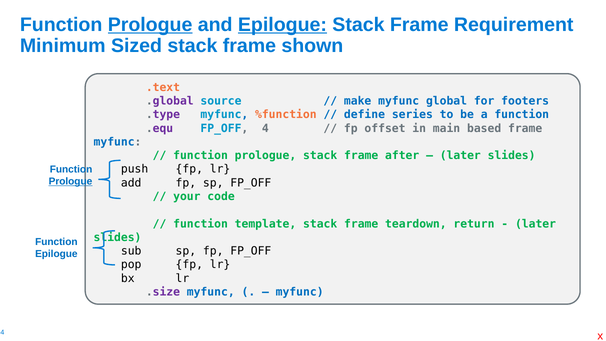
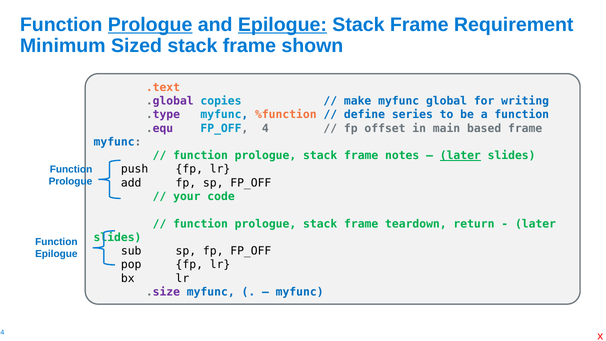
source: source -> copies (221, 101)
footers: footers -> writing (525, 101)
after: after -> notes (402, 156)
later underline: none -> present (460, 156)
Prologue underline: present -> none (70, 181)
template: template -> prologue (265, 224)
